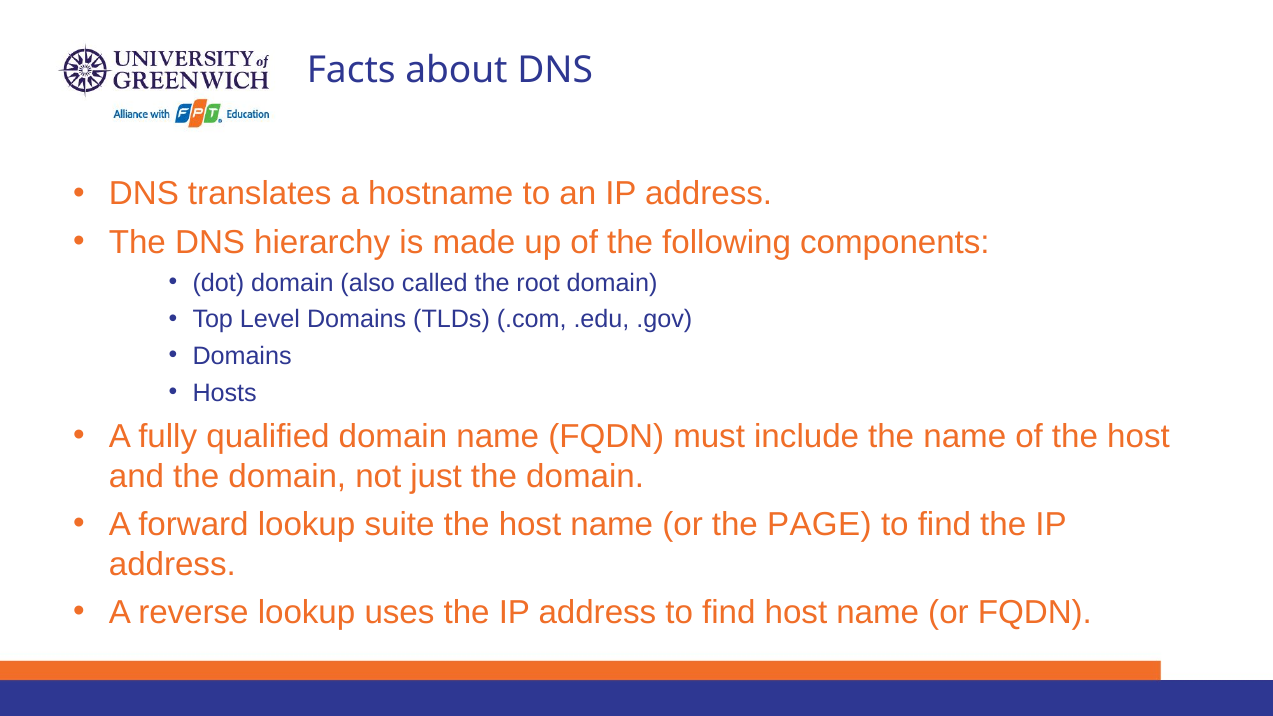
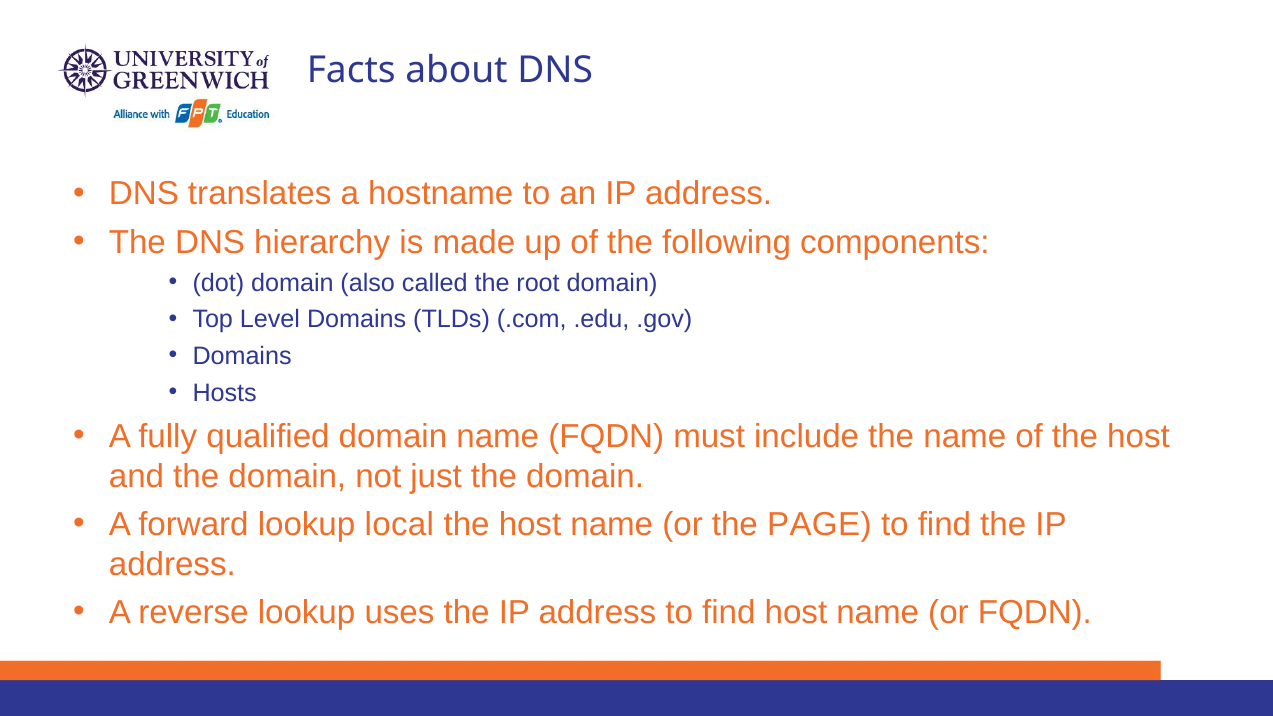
suite: suite -> local (399, 525)
